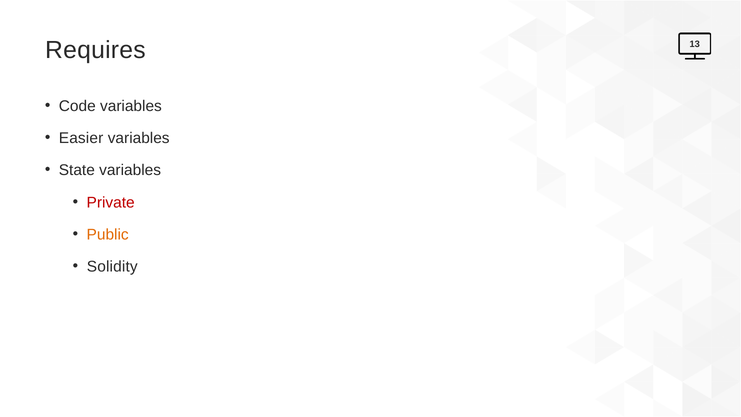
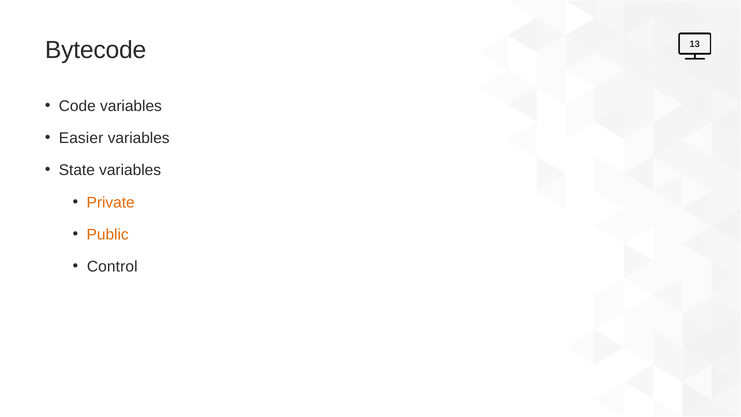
Requires: Requires -> Bytecode (96, 50)
Private colour: red -> orange (111, 202)
Solidity: Solidity -> Control (112, 267)
